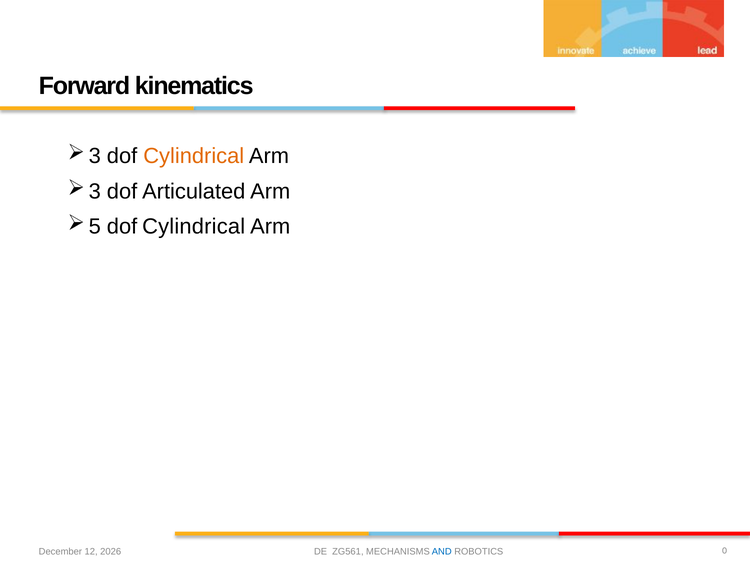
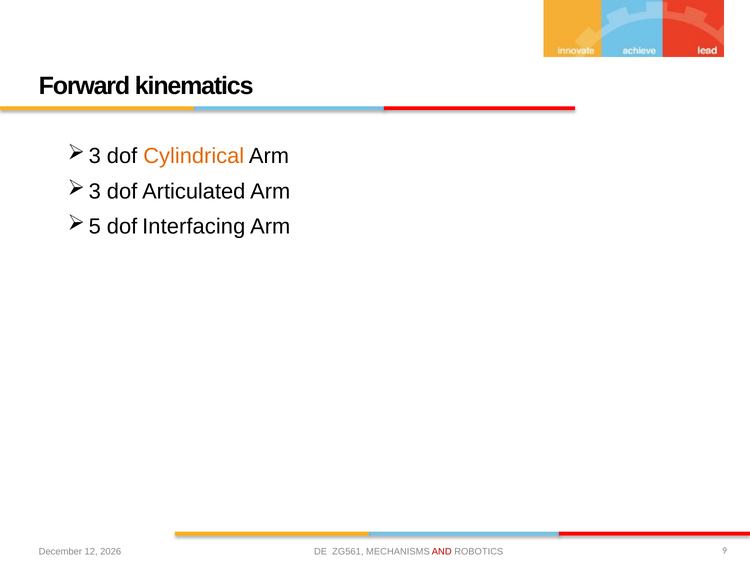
Cylindrical: Cylindrical -> Interfacing (194, 227)
AND colour: blue -> red (442, 551)
0: 0 -> 9 (725, 550)
